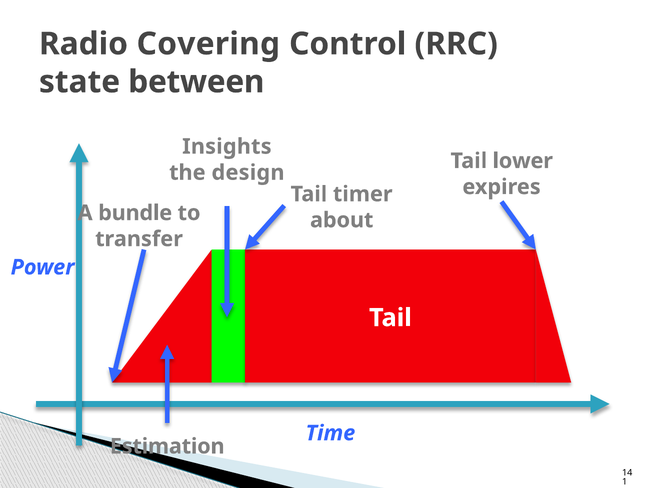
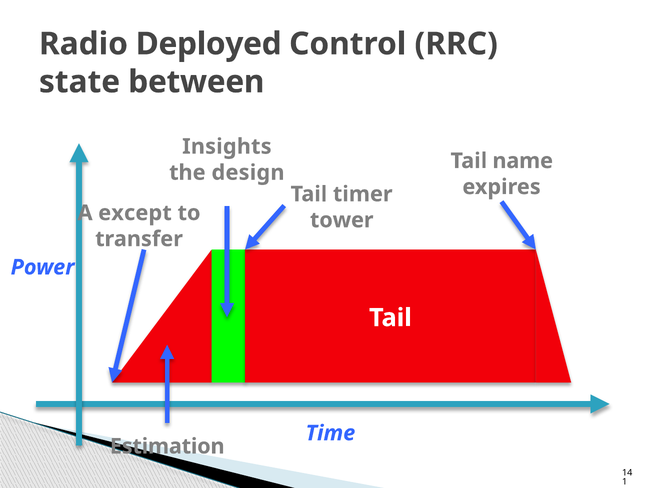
Covering: Covering -> Deployed (209, 44)
lower: lower -> name (523, 161)
bundle: bundle -> except (135, 213)
about: about -> tower (342, 220)
